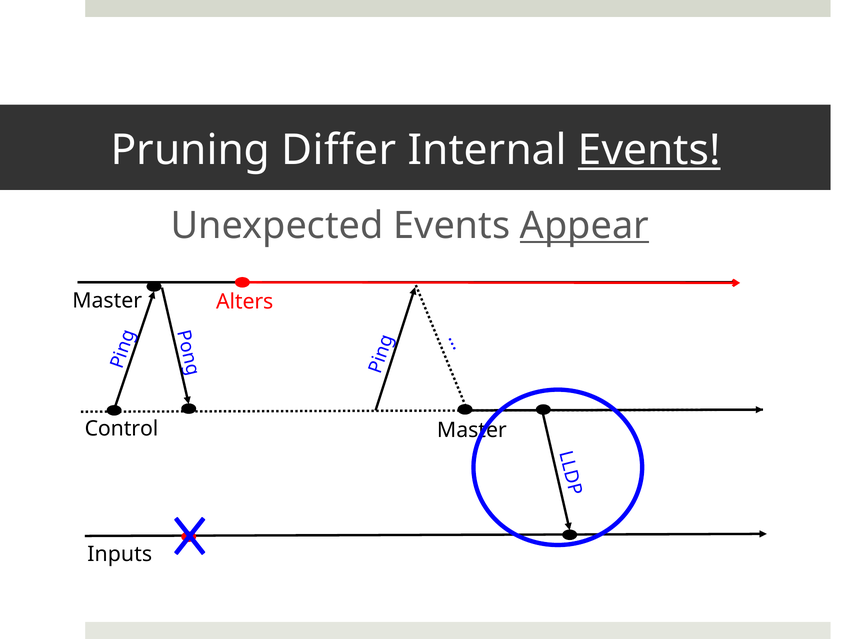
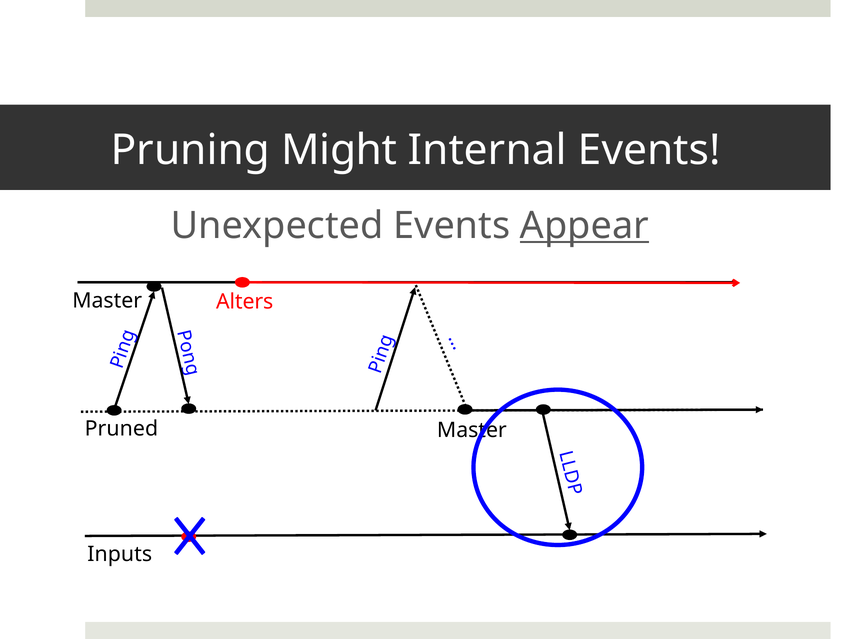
Differ: Differ -> Might (339, 150)
Events underline: present -> none (649, 150)
Control: Control -> Pruned (121, 429)
